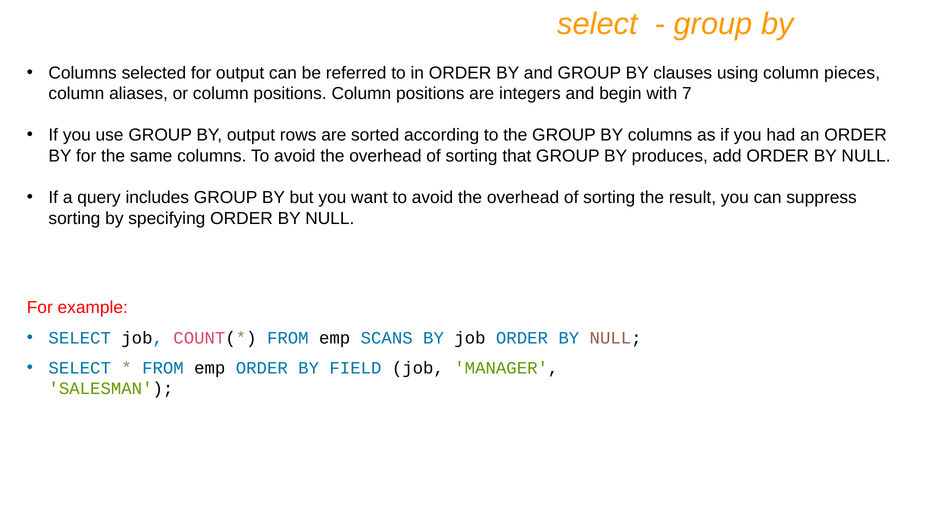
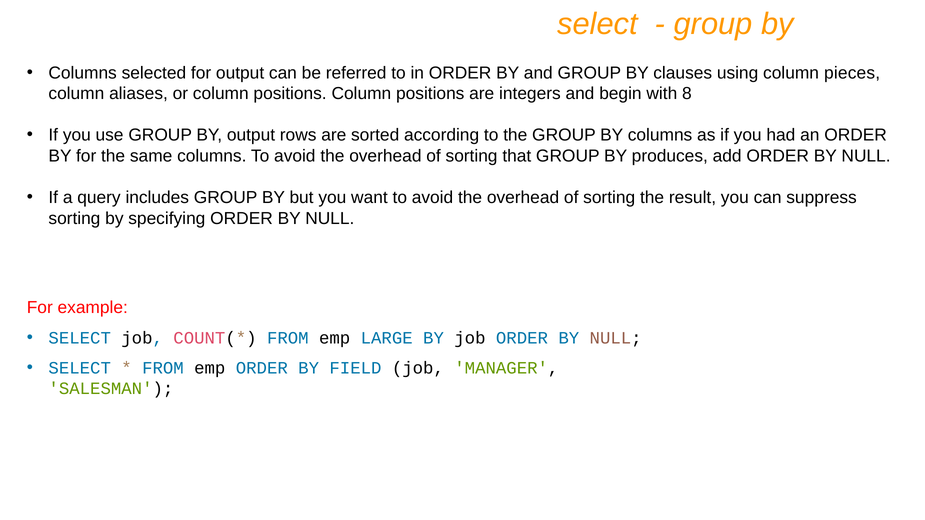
7: 7 -> 8 (687, 94)
SCANS: SCANS -> LARGE (387, 338)
